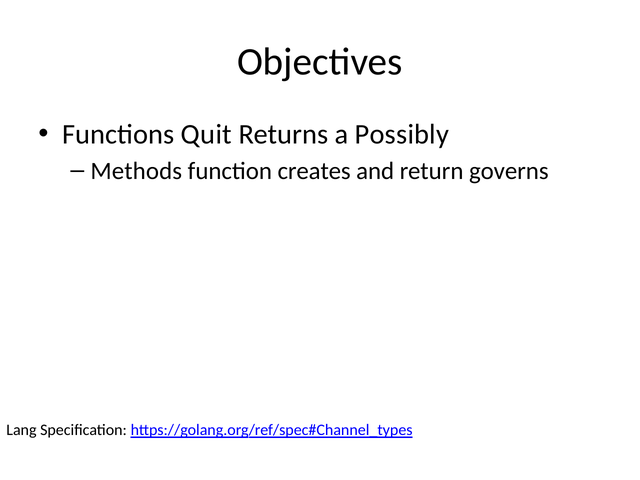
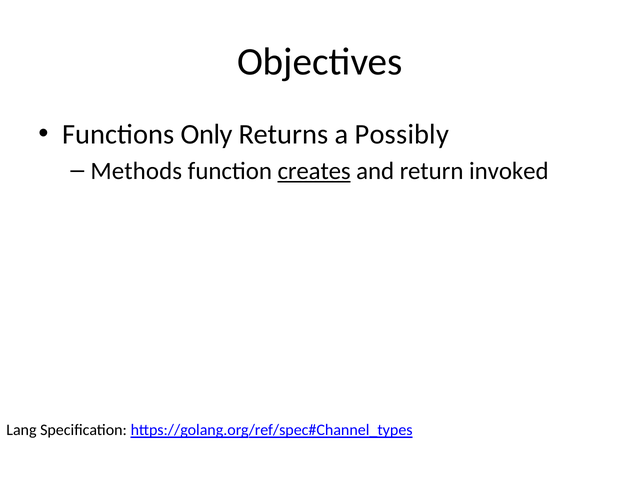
Quit: Quit -> Only (207, 134)
creates underline: none -> present (314, 171)
governs: governs -> invoked (509, 171)
